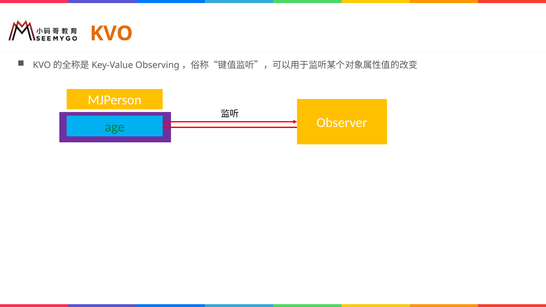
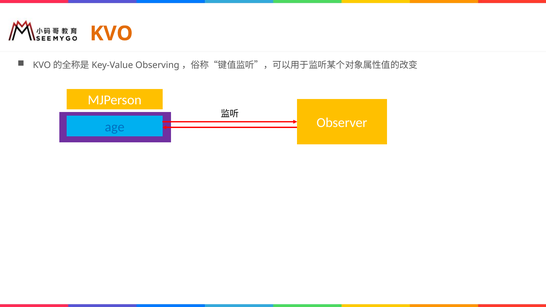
age colour: green -> blue (115, 127)
